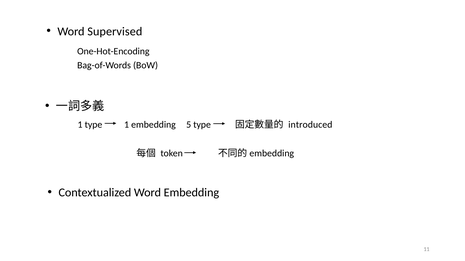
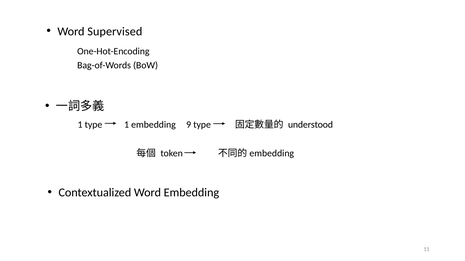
5: 5 -> 9 (189, 125)
introduced: introduced -> understood (310, 125)
